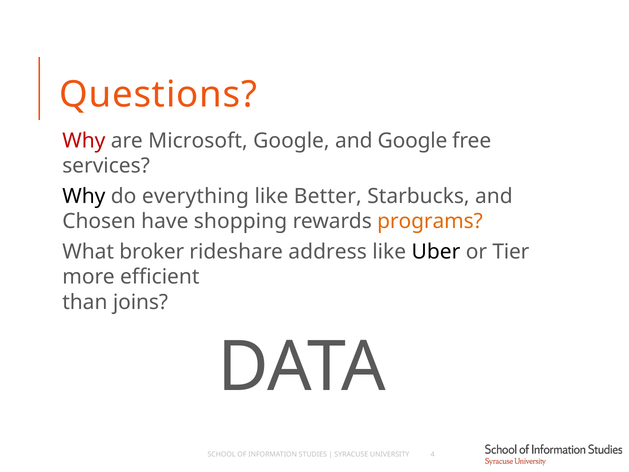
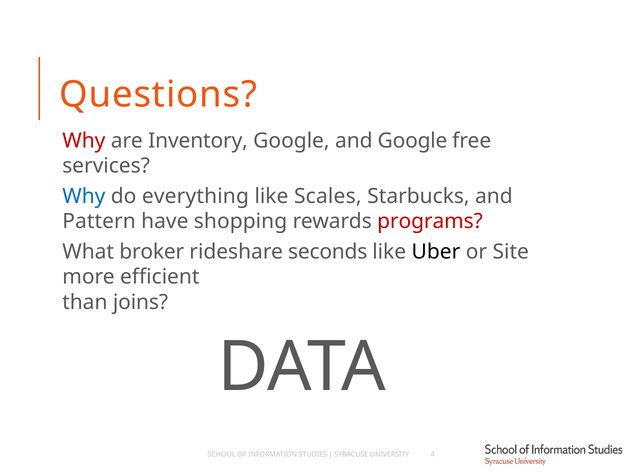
Microsoft: Microsoft -> Inventory (198, 141)
Why colour: black -> blue (84, 196)
Better: Better -> Scales (328, 196)
Chosen: Chosen -> Pattern (99, 221)
programs colour: orange -> red (430, 221)
address: address -> seconds (328, 252)
Tier: Tier -> Site (511, 252)
